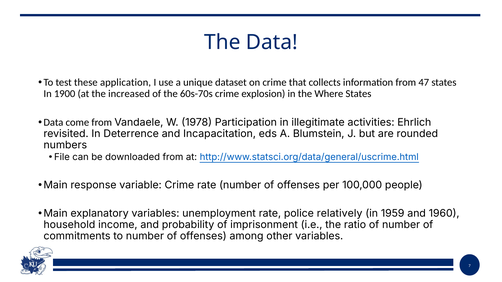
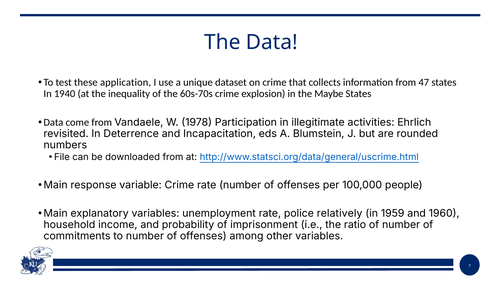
1900: 1900 -> 1940 (65, 94)
increased: increased -> inequality (129, 94)
Where: Where -> Maybe (329, 94)
